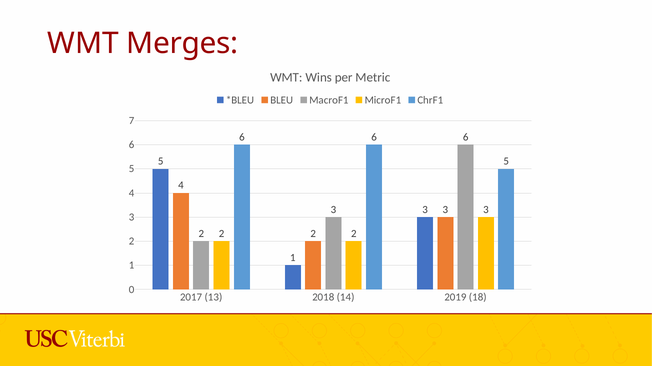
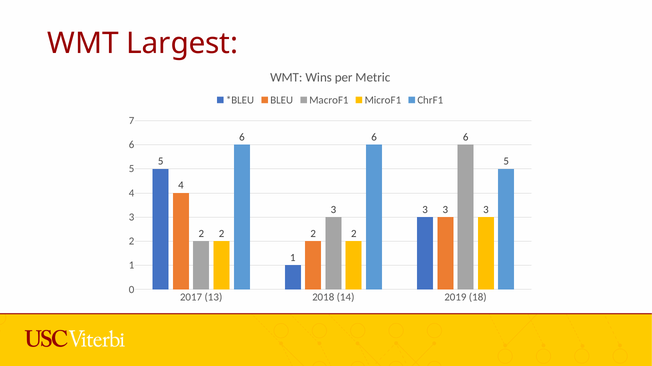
Merges: Merges -> Largest (182, 43)
